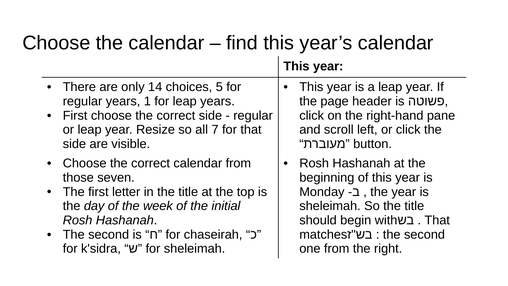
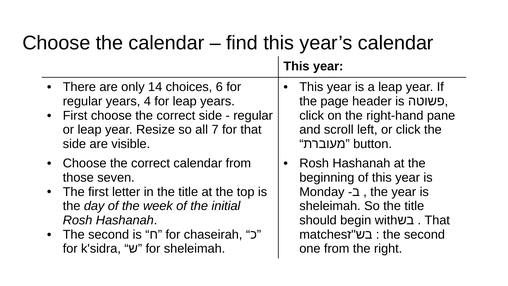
5: 5 -> 6 (219, 87)
1: 1 -> 4 (147, 101)
